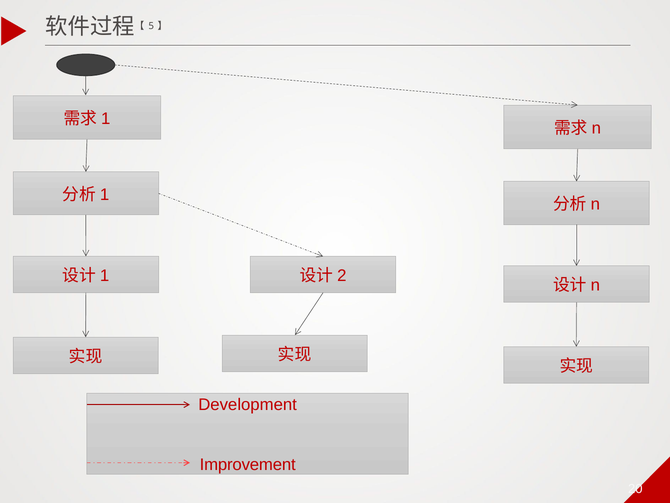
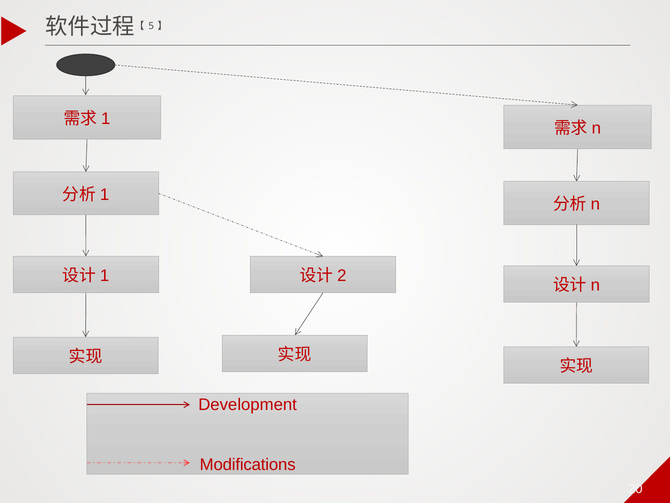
Improvement: Improvement -> Modifications (248, 464)
